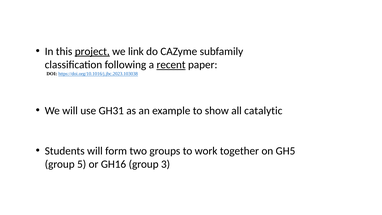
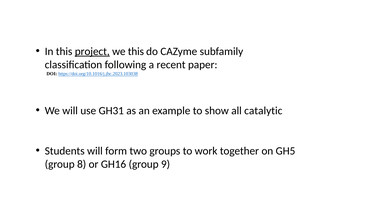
we link: link -> this (136, 51)
recent underline: present -> none (171, 65)
5: 5 -> 8 (82, 164)
3: 3 -> 9 (166, 164)
